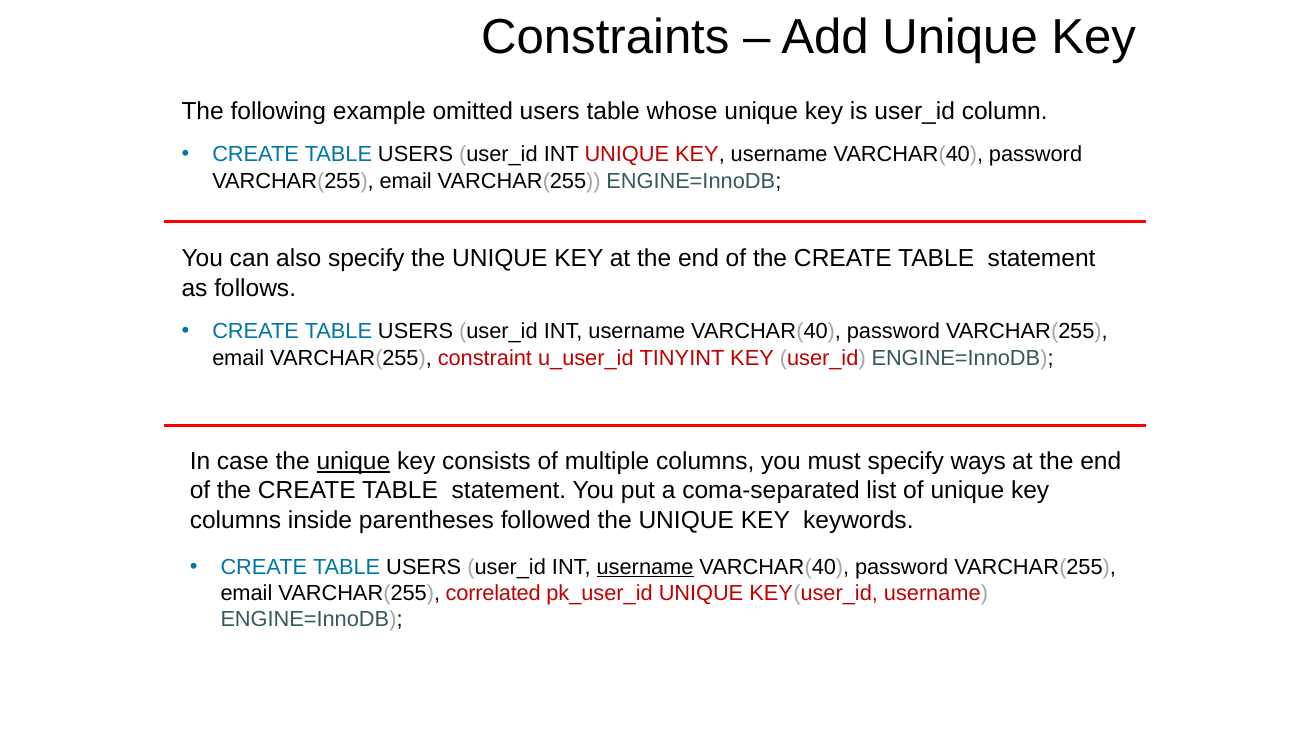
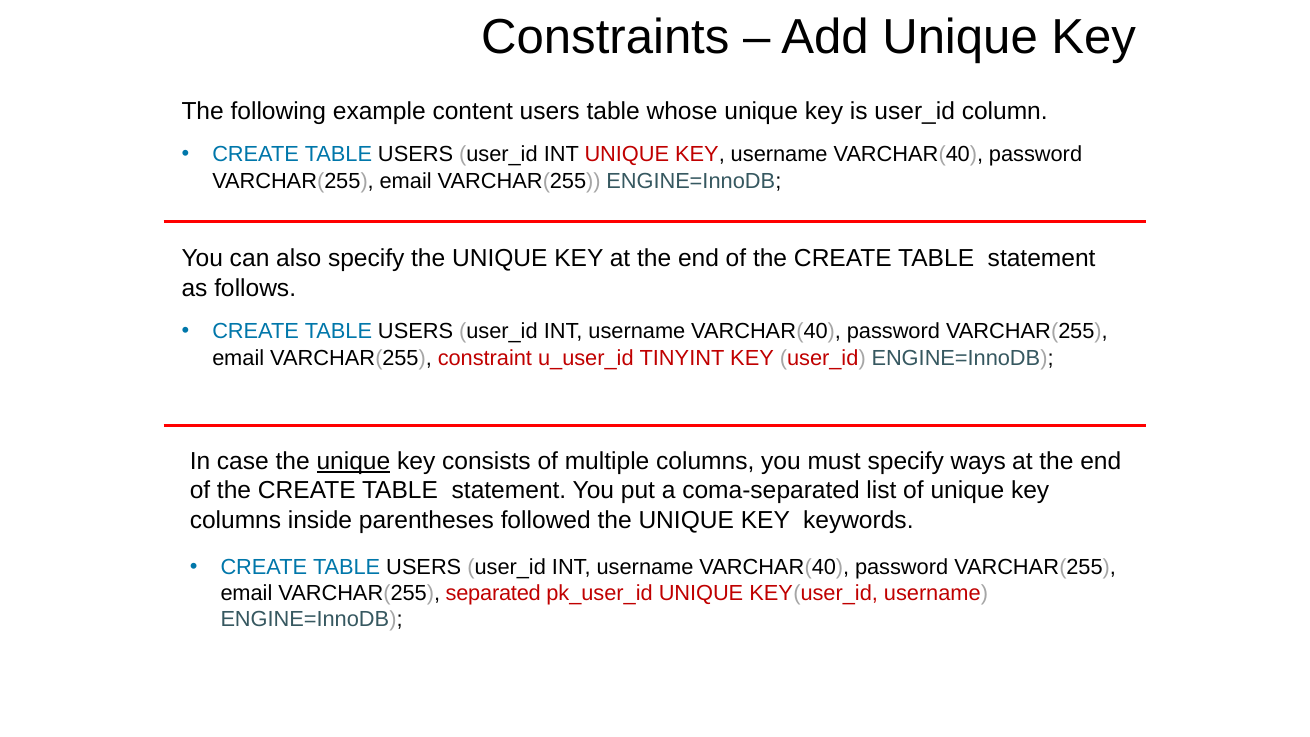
omitted: omitted -> content (473, 111)
username underline: present -> none (645, 567)
correlated: correlated -> separated (493, 593)
